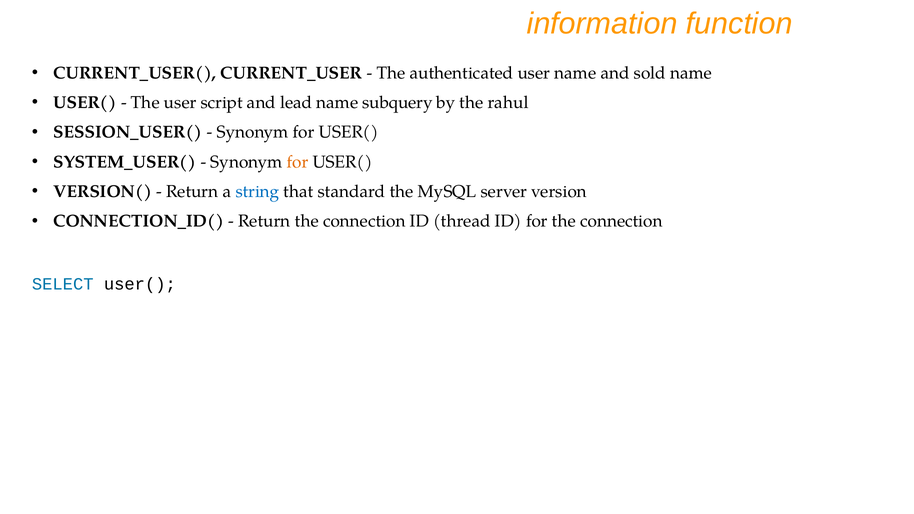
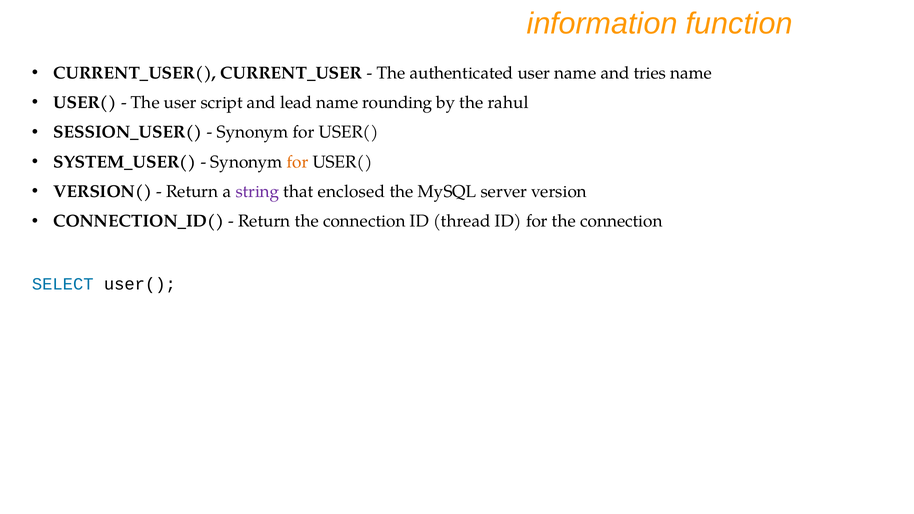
sold: sold -> tries (650, 73)
subquery: subquery -> rounding (397, 103)
string colour: blue -> purple (257, 192)
standard: standard -> enclosed (351, 192)
